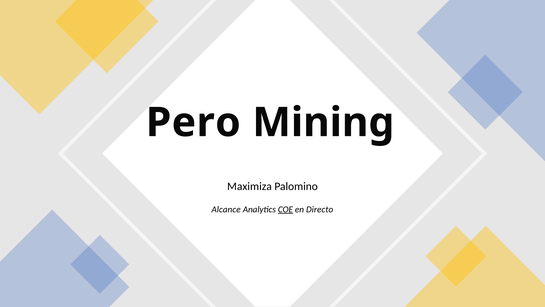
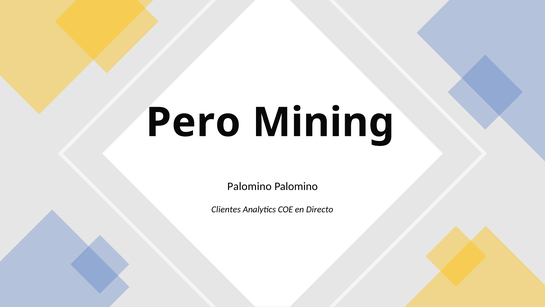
Maximiza: Maximiza -> Palomino (249, 186)
Alcance: Alcance -> Clientes (226, 209)
COE underline: present -> none (285, 209)
